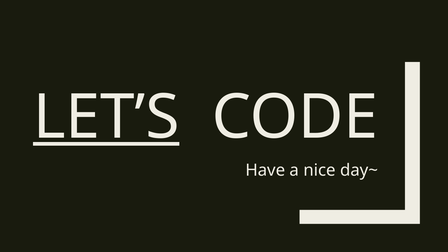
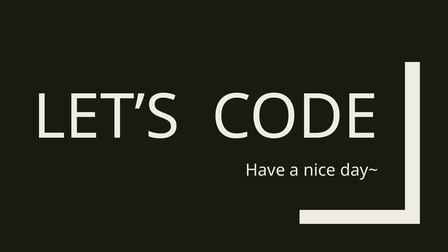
LET’S underline: present -> none (106, 117)
